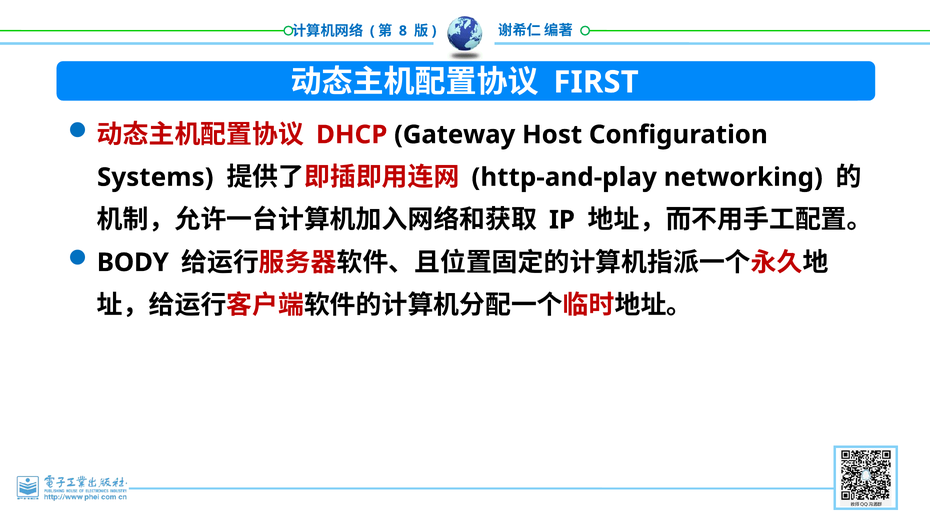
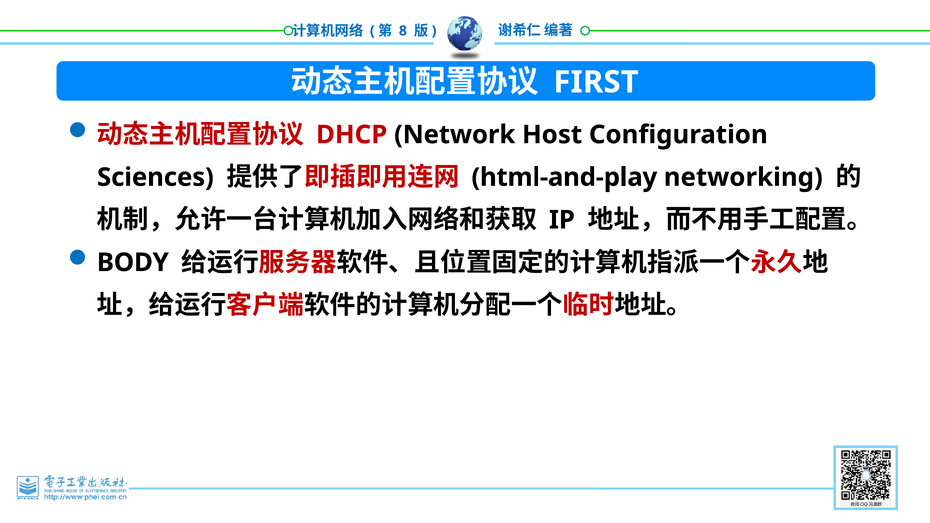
Gateway: Gateway -> Network (455, 135)
Systems: Systems -> Sciences (155, 177)
http-and-play: http-and-play -> html-and-play (564, 177)
